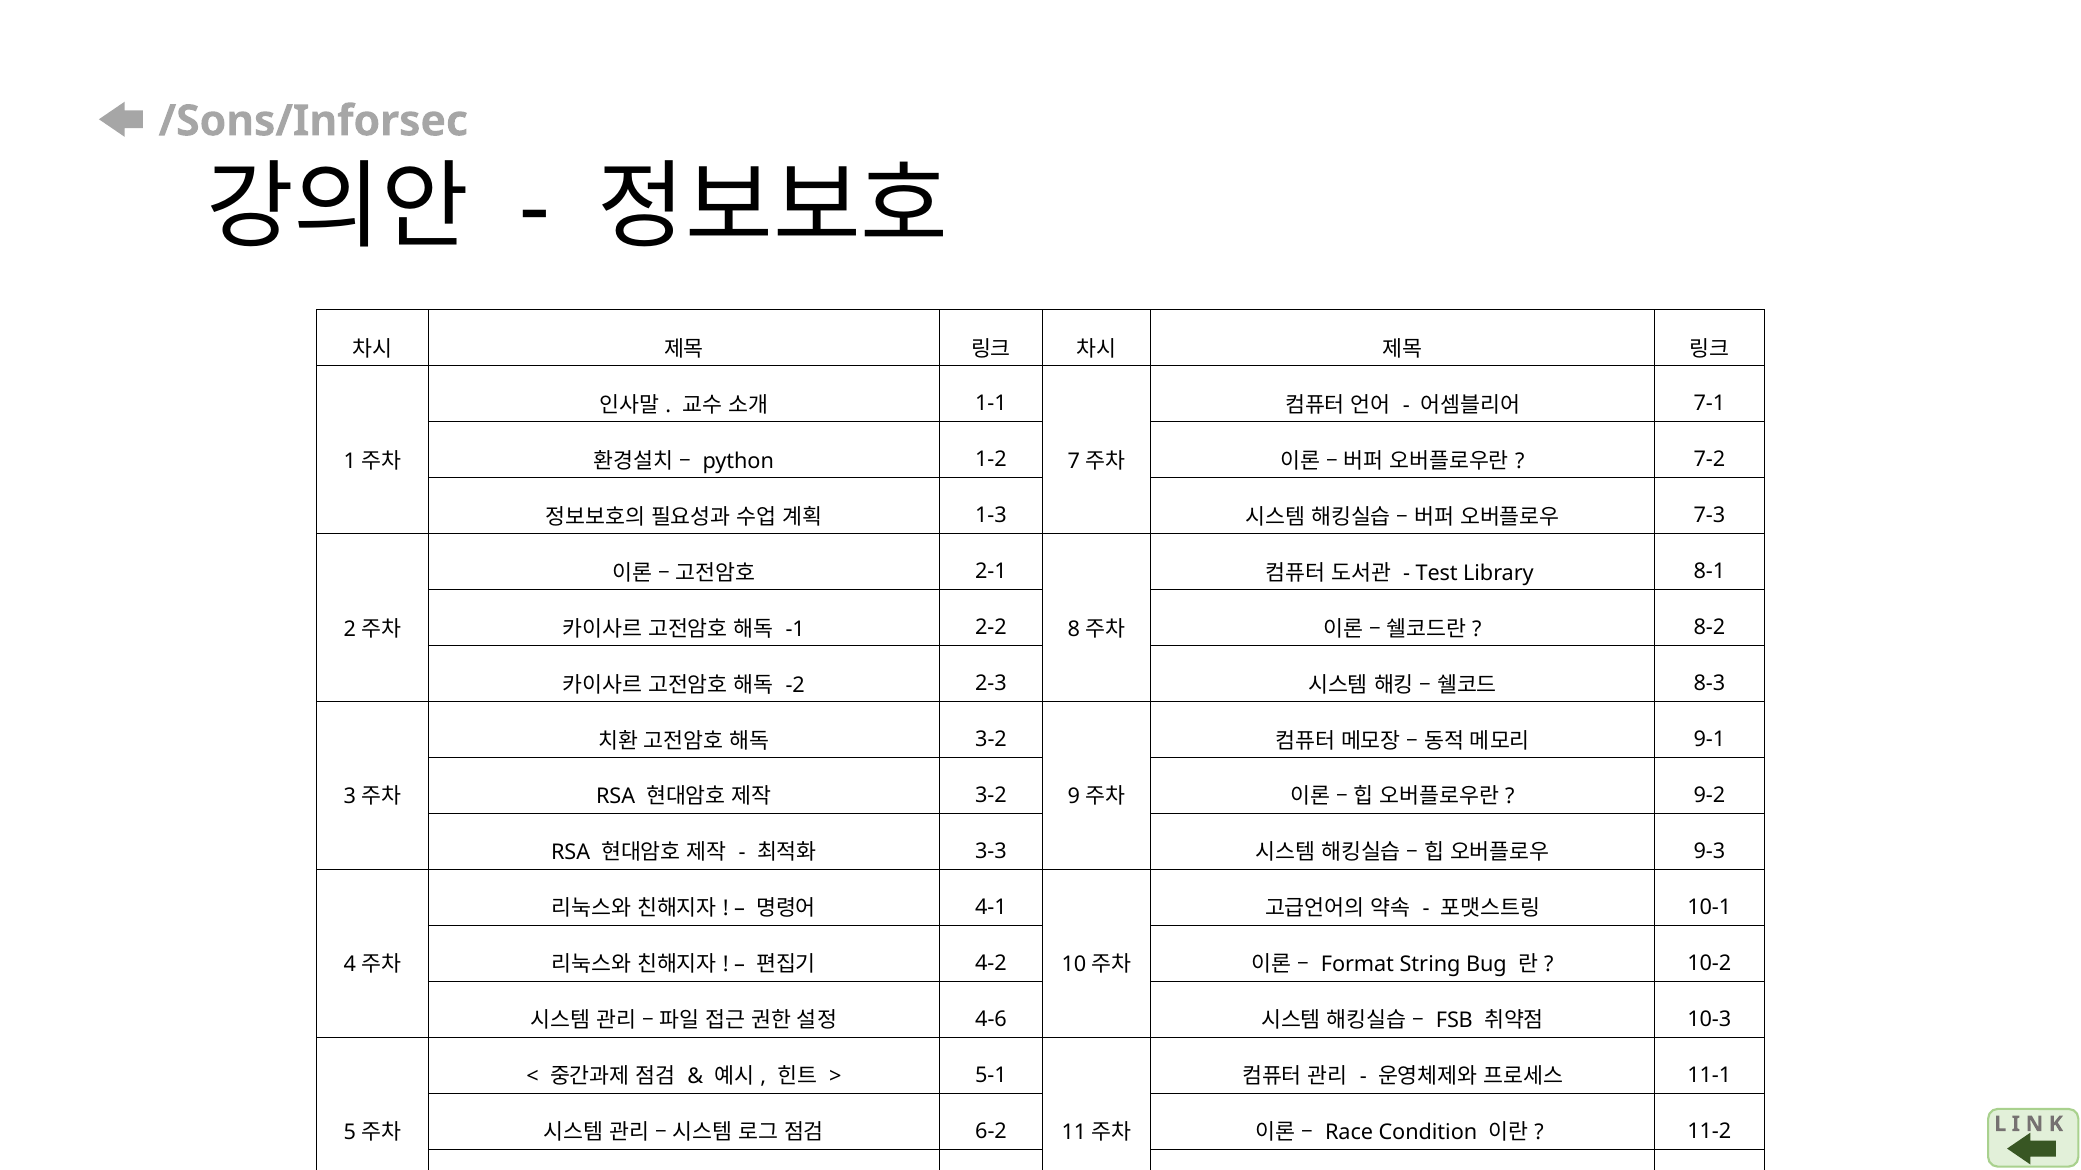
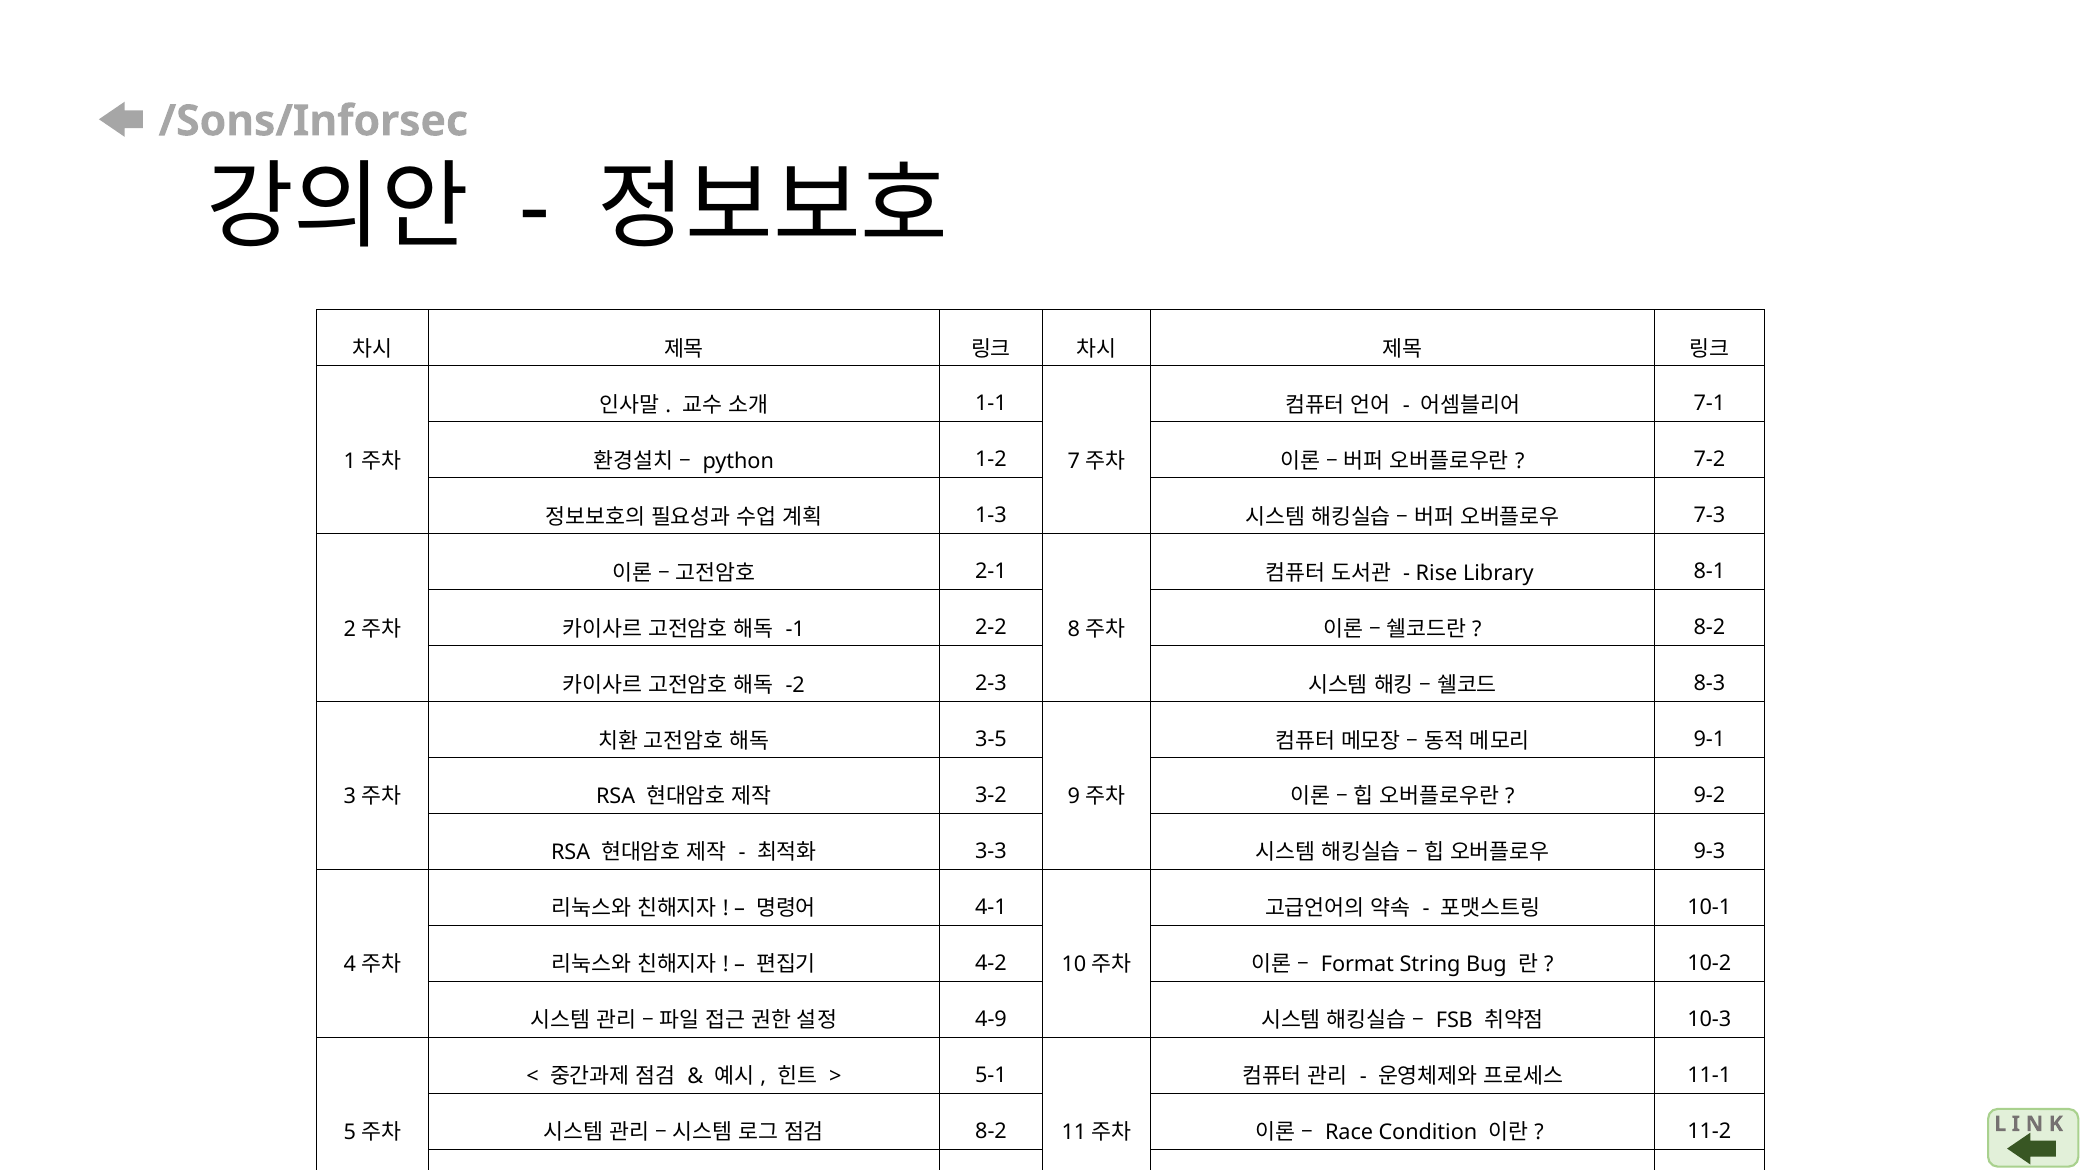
Test: Test -> Rise (1437, 573)
3-2: 3-2 -> 3-5 (991, 740)
4-6: 4-6 -> 4-9 (991, 1020)
6-2: 6-2 -> 8-2 (991, 1132)
